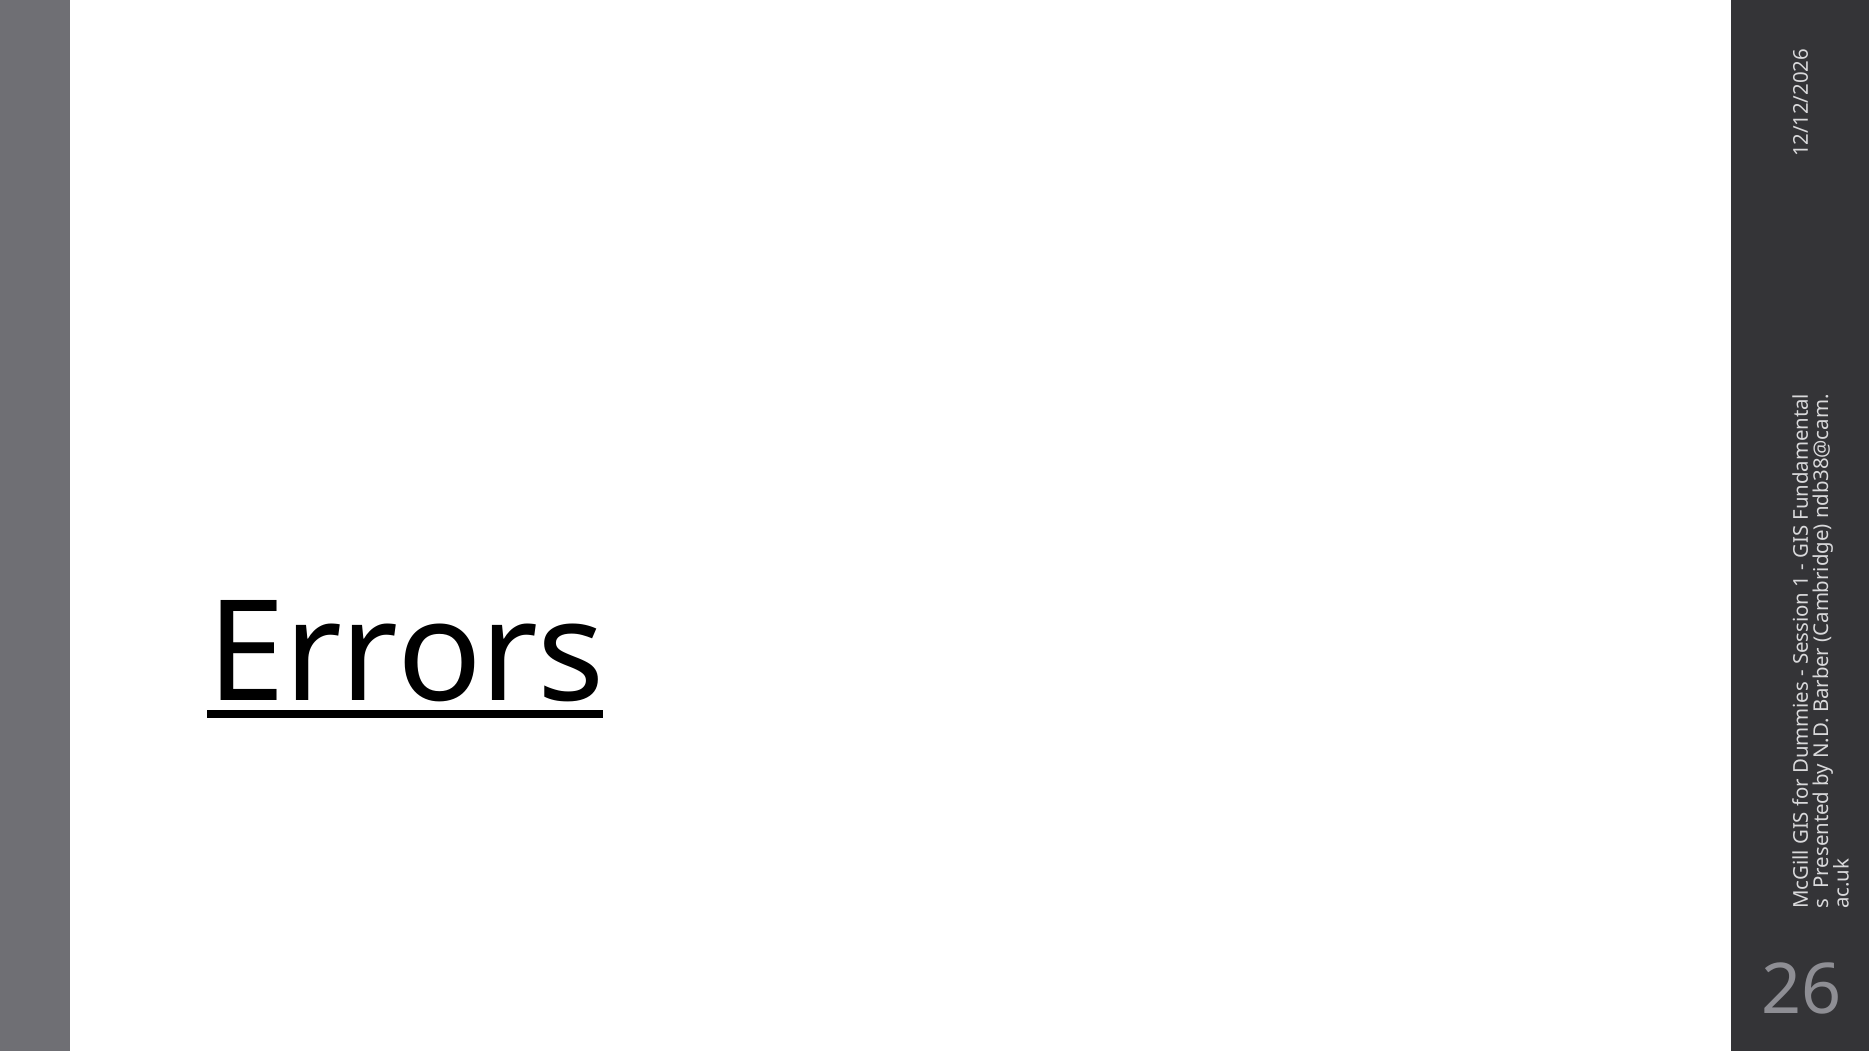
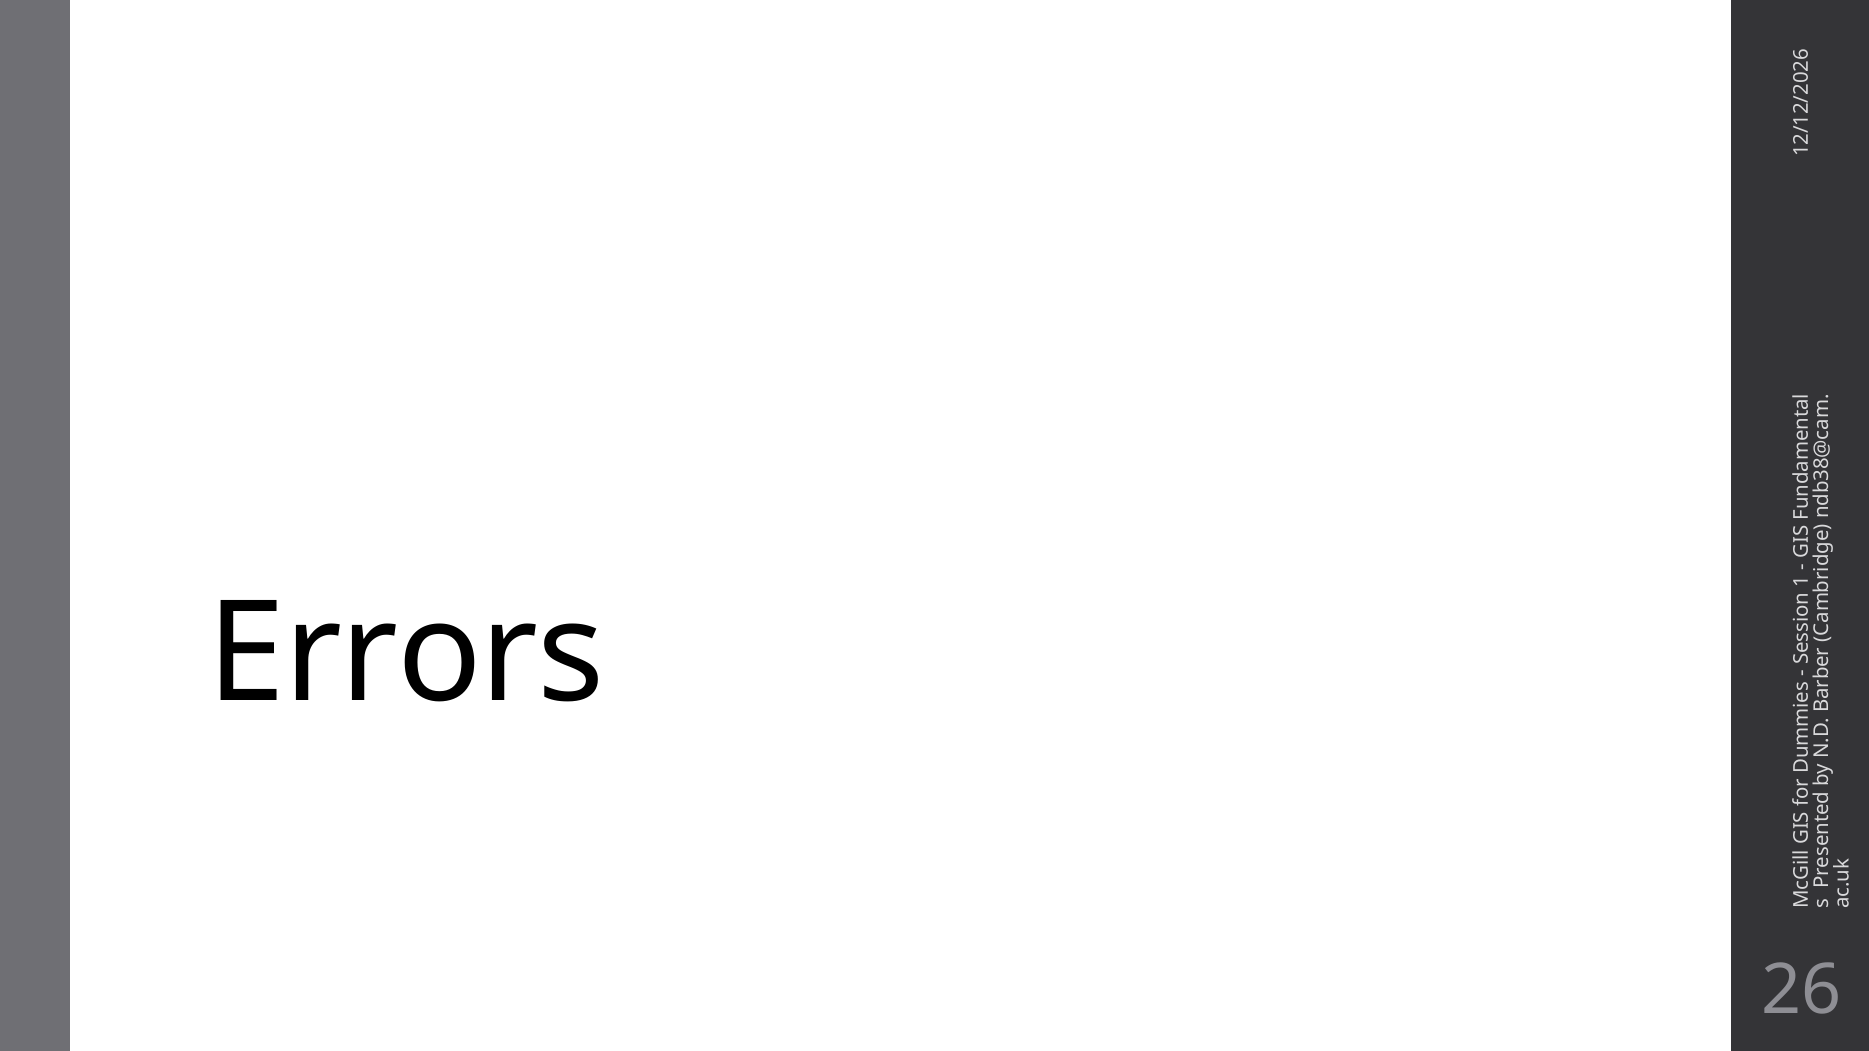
Errors underline: present -> none (406, 654)
